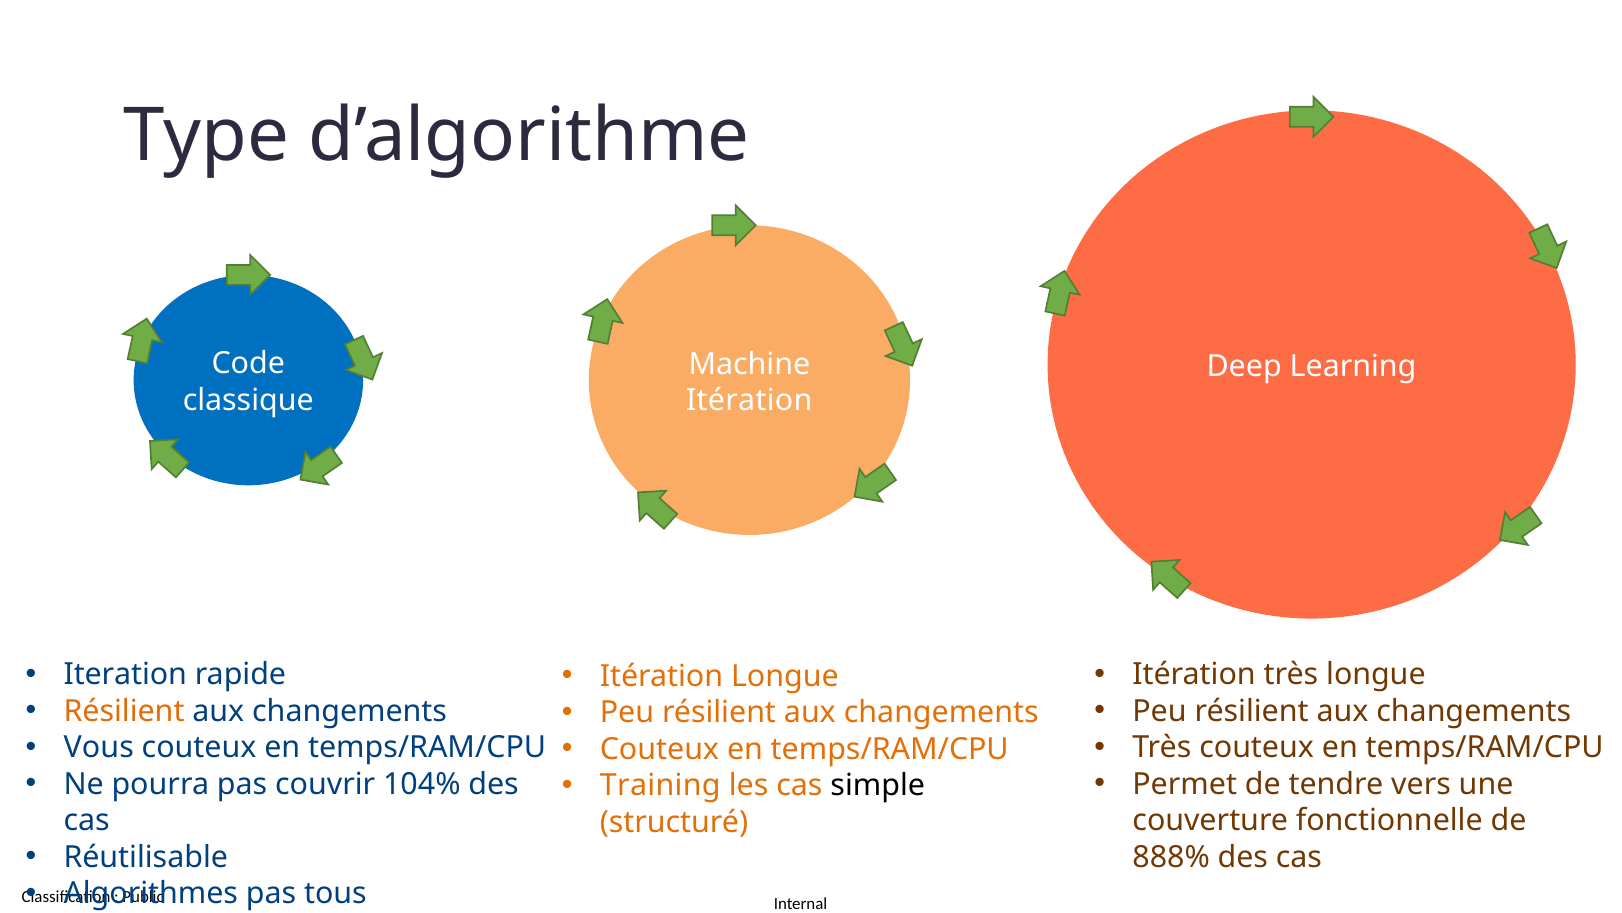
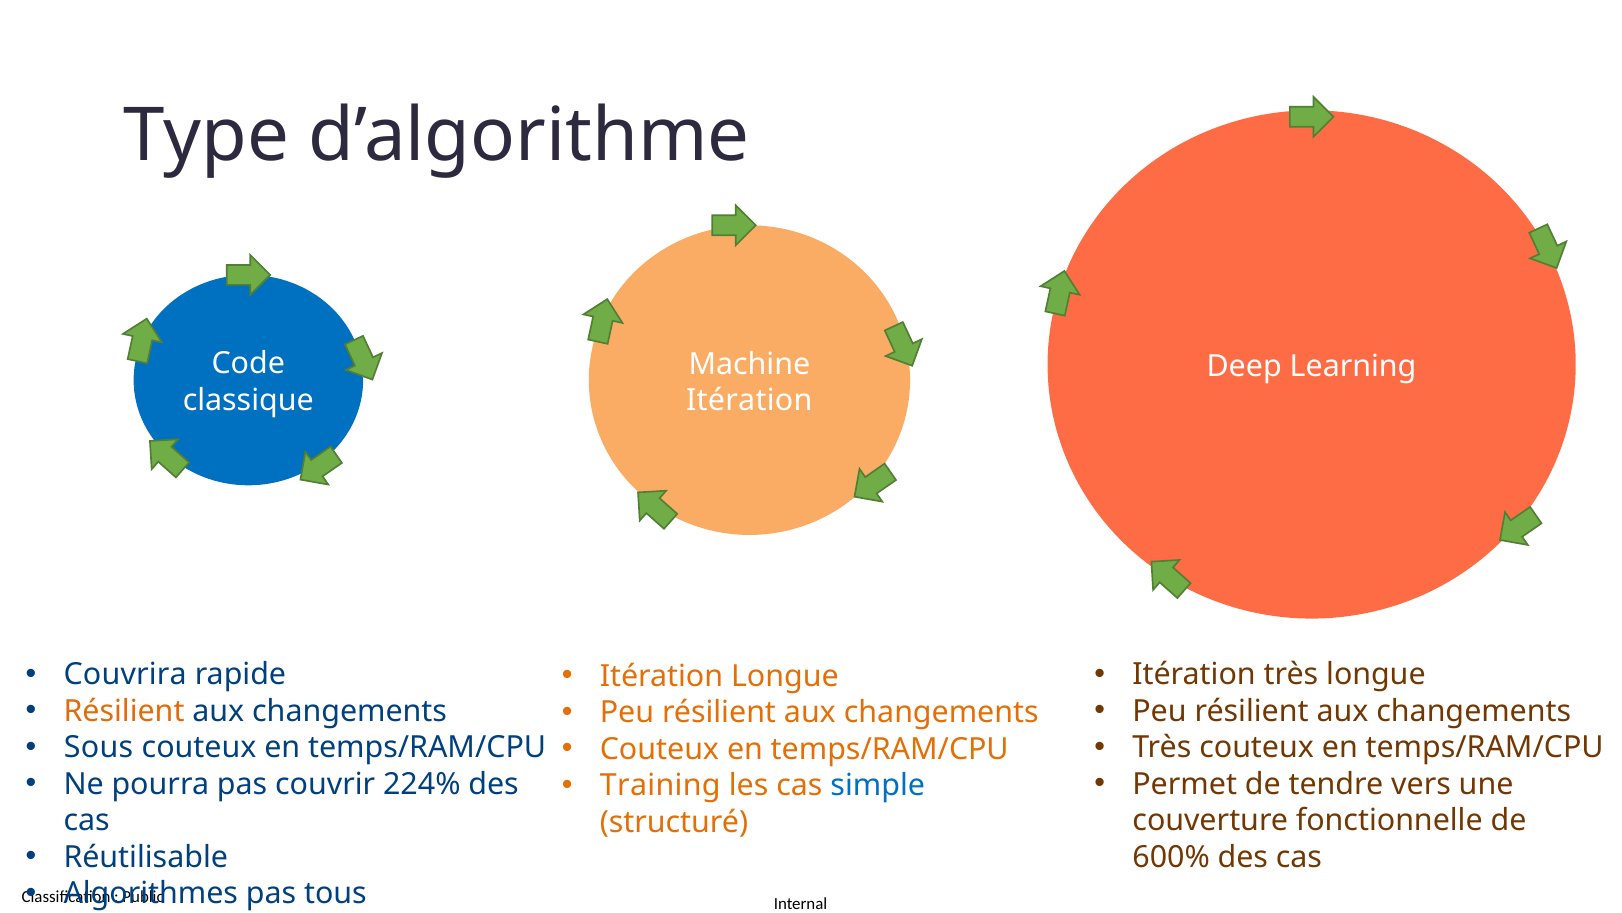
Iteration: Iteration -> Couvrira (125, 674)
Vous: Vous -> Sous (99, 747)
104%: 104% -> 224% (422, 784)
simple colour: black -> blue (878, 785)
888%: 888% -> 600% (1171, 857)
